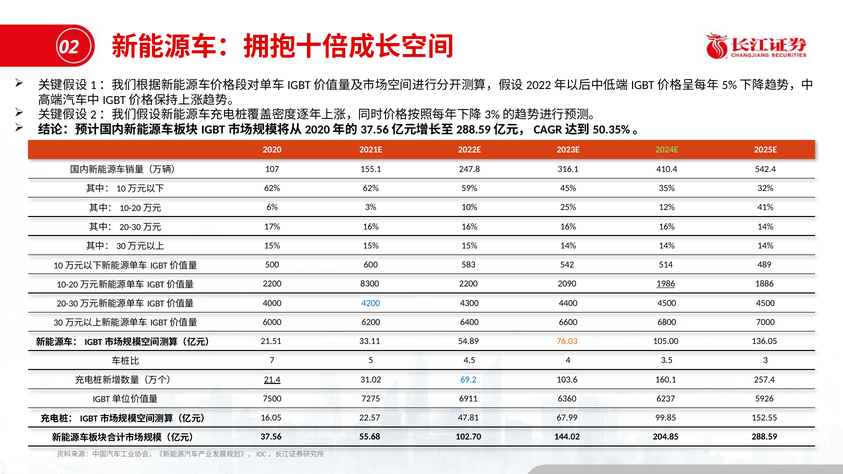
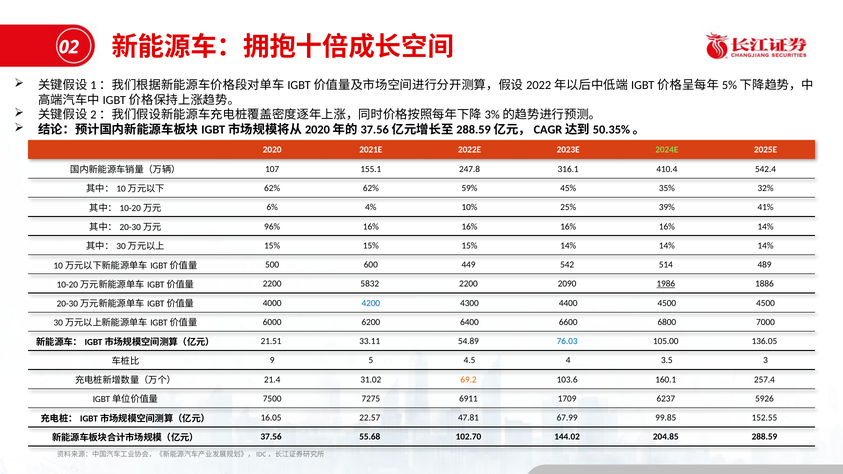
3%: 3% -> 4% (371, 207)
12%: 12% -> 39% (667, 207)
17%: 17% -> 96% (272, 227)
583: 583 -> 449 (469, 265)
8300: 8300 -> 5832 (370, 284)
76.03 colour: orange -> blue (567, 341)
7: 7 -> 9 (272, 361)
21.4 underline: present -> none (272, 380)
69.2 colour: blue -> orange (469, 380)
6360: 6360 -> 1709 (567, 399)
